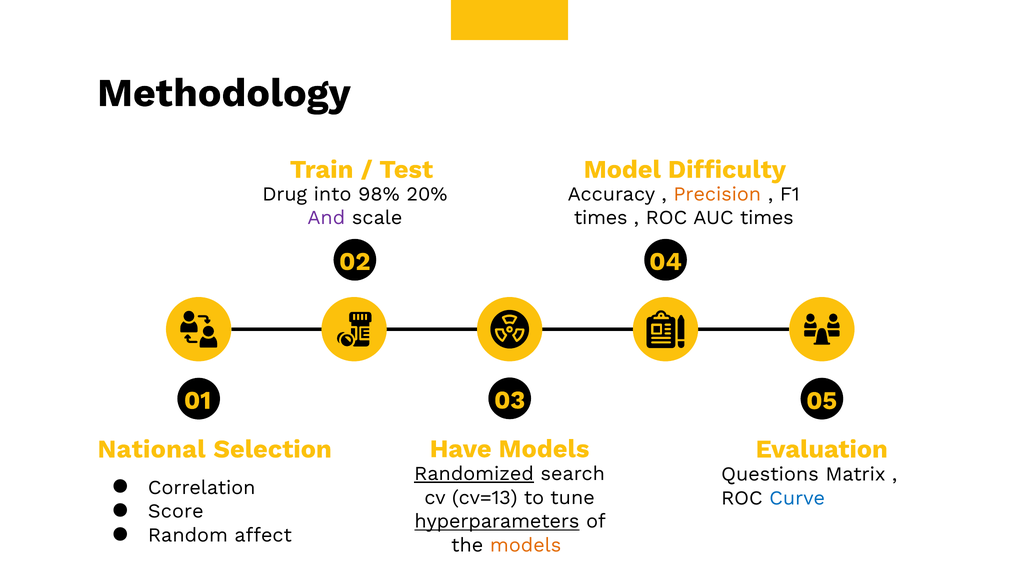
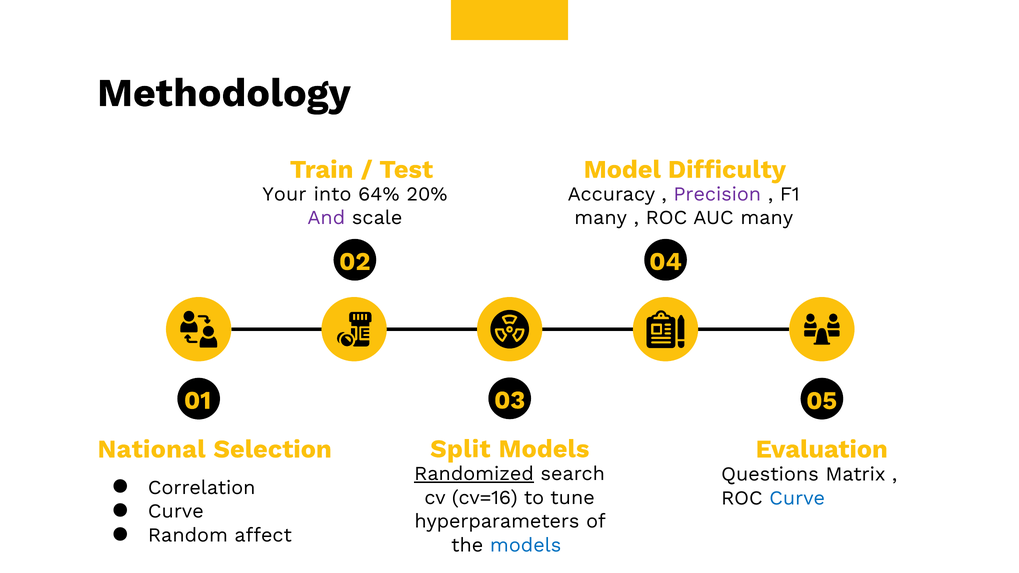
Drug: Drug -> Your (284, 194)
98%: 98% -> 64% (379, 194)
Precision colour: orange -> purple (717, 194)
times: times -> many (601, 218)
AUC times: times -> many (767, 218)
Have: Have -> Split (460, 449)
cv=13: cv=13 -> cv=16 (485, 498)
Score: Score -> Curve (176, 512)
hyperparameters underline: present -> none (497, 522)
models colour: orange -> blue (526, 545)
